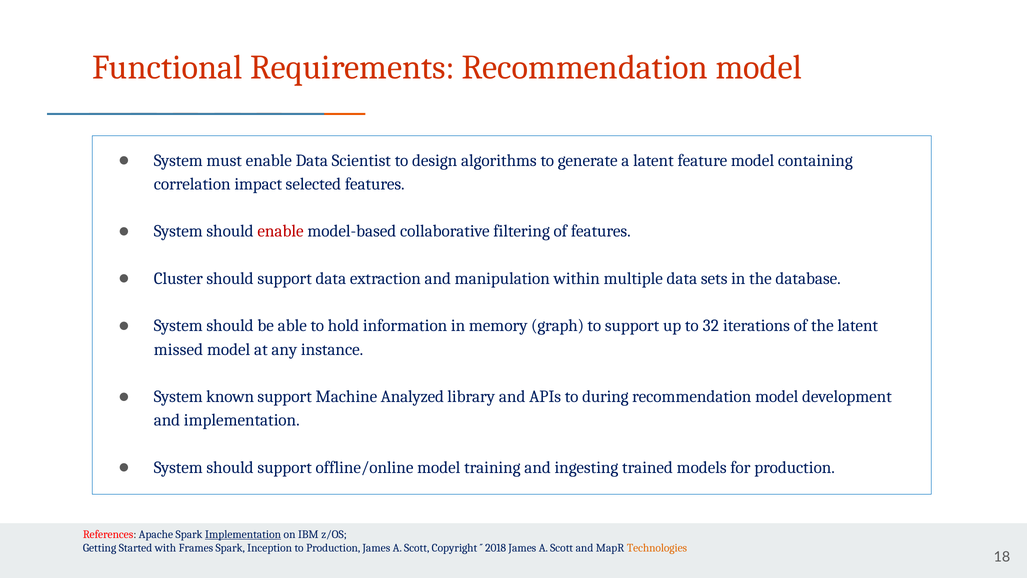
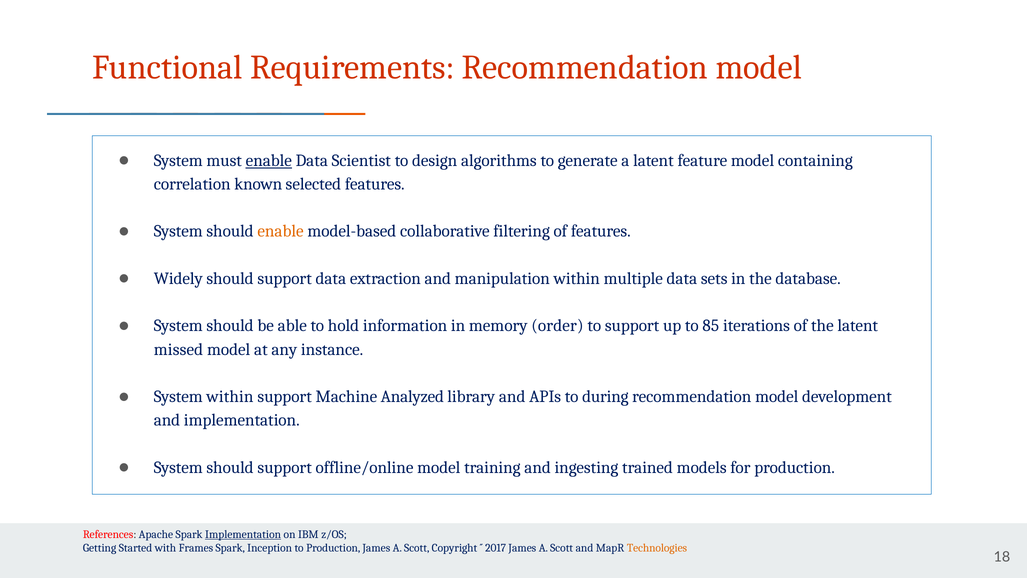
enable underline: none -> present (269, 160)
impact: impact -> known (258, 184)
enable colour: red -> orange (280, 231)
Cluster: Cluster -> Widely (178, 278)
graph: graph -> order (557, 326)
32: 32 -> 85 (711, 326)
System known: known -> within (230, 396)
2018: 2018 -> 2017 (496, 548)
